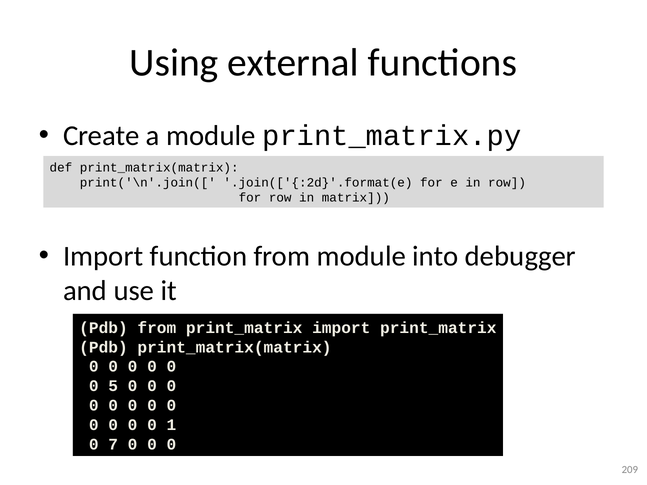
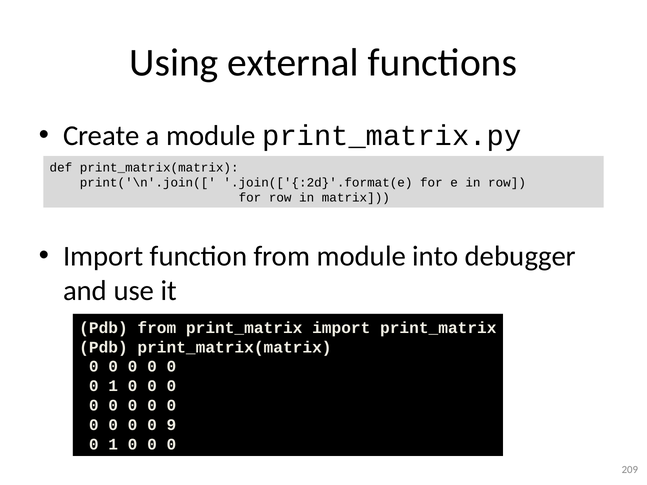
5: 5 -> 1 (113, 386)
1: 1 -> 9 (171, 425)
7: 7 -> 1 (113, 444)
